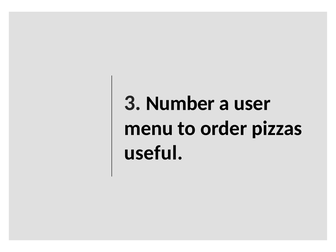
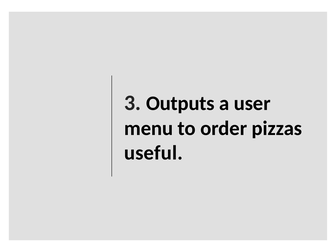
Number: Number -> Outputs (180, 103)
